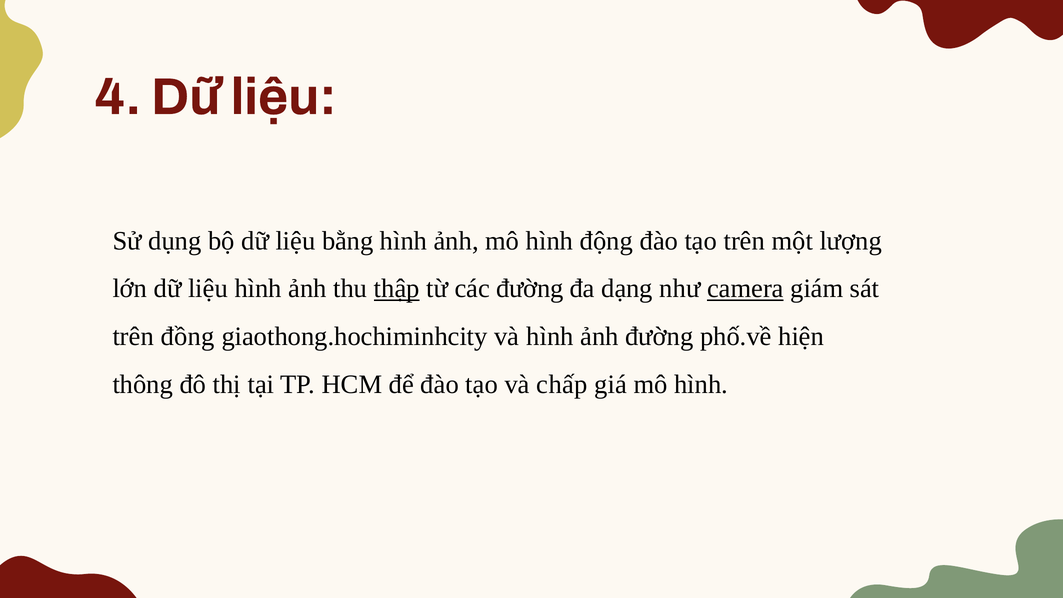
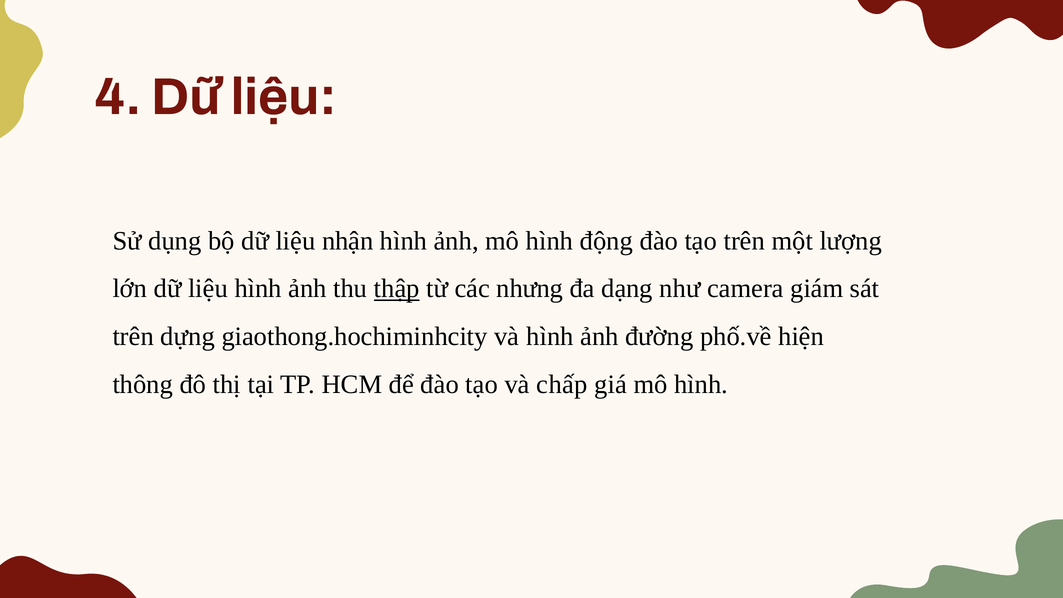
bằng: bằng -> nhận (348, 241)
các đường: đường -> nhưng (530, 289)
camera underline: present -> none (745, 289)
đồng: đồng -> dựng (188, 336)
